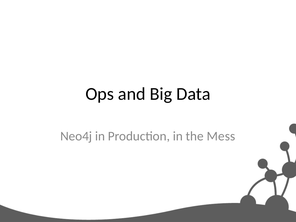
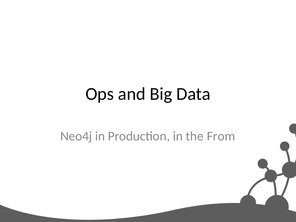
Mess: Mess -> From (221, 136)
